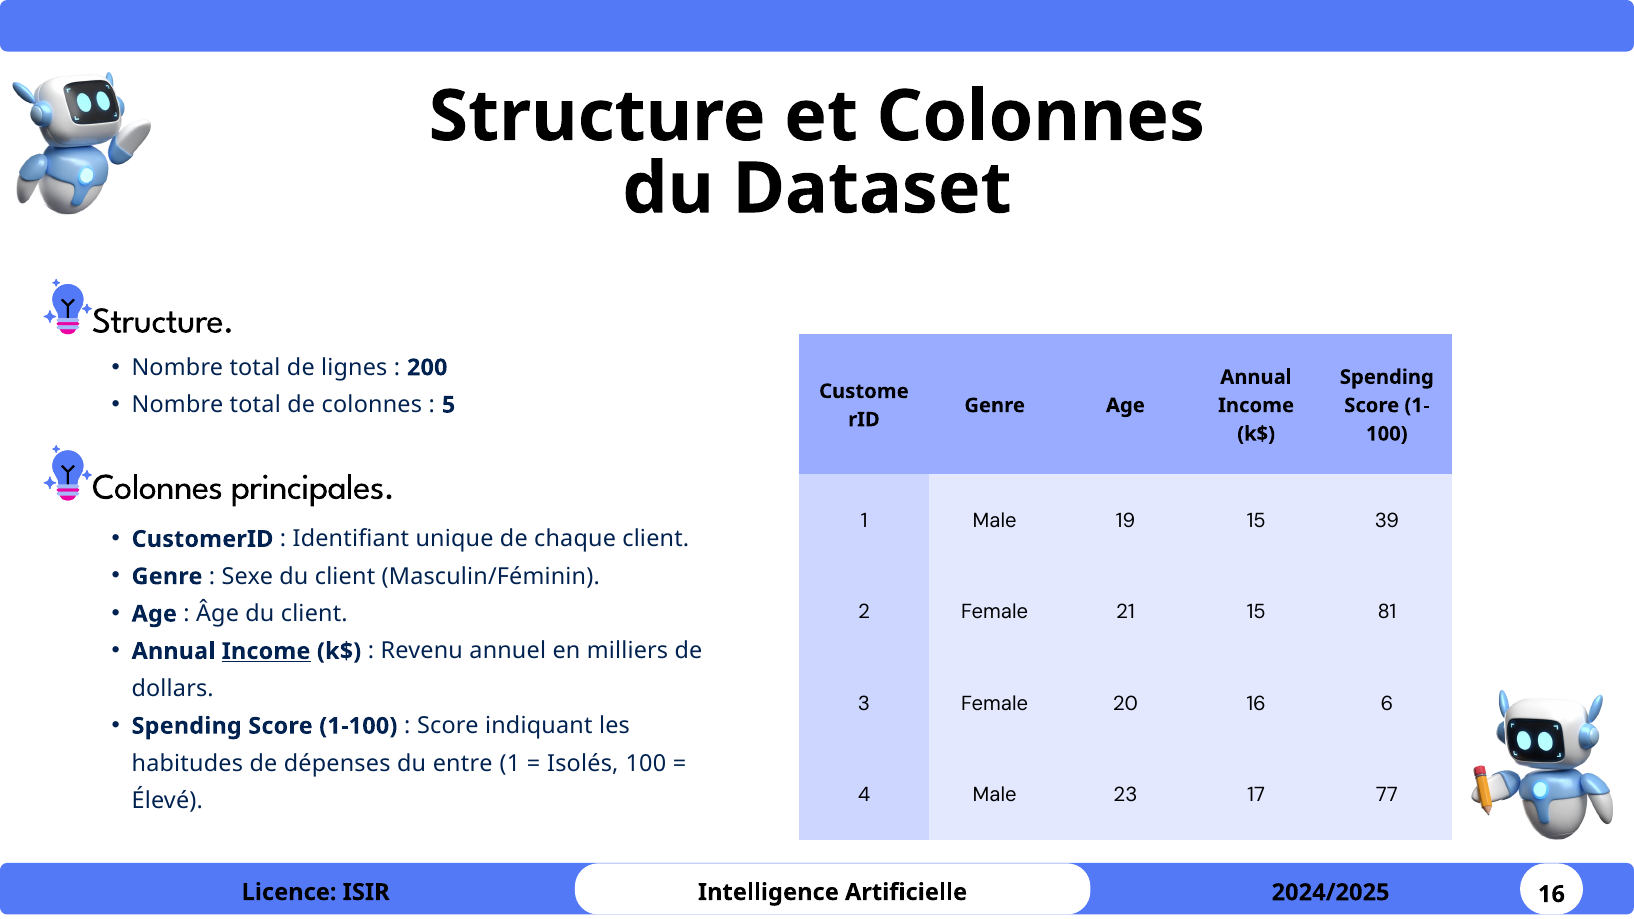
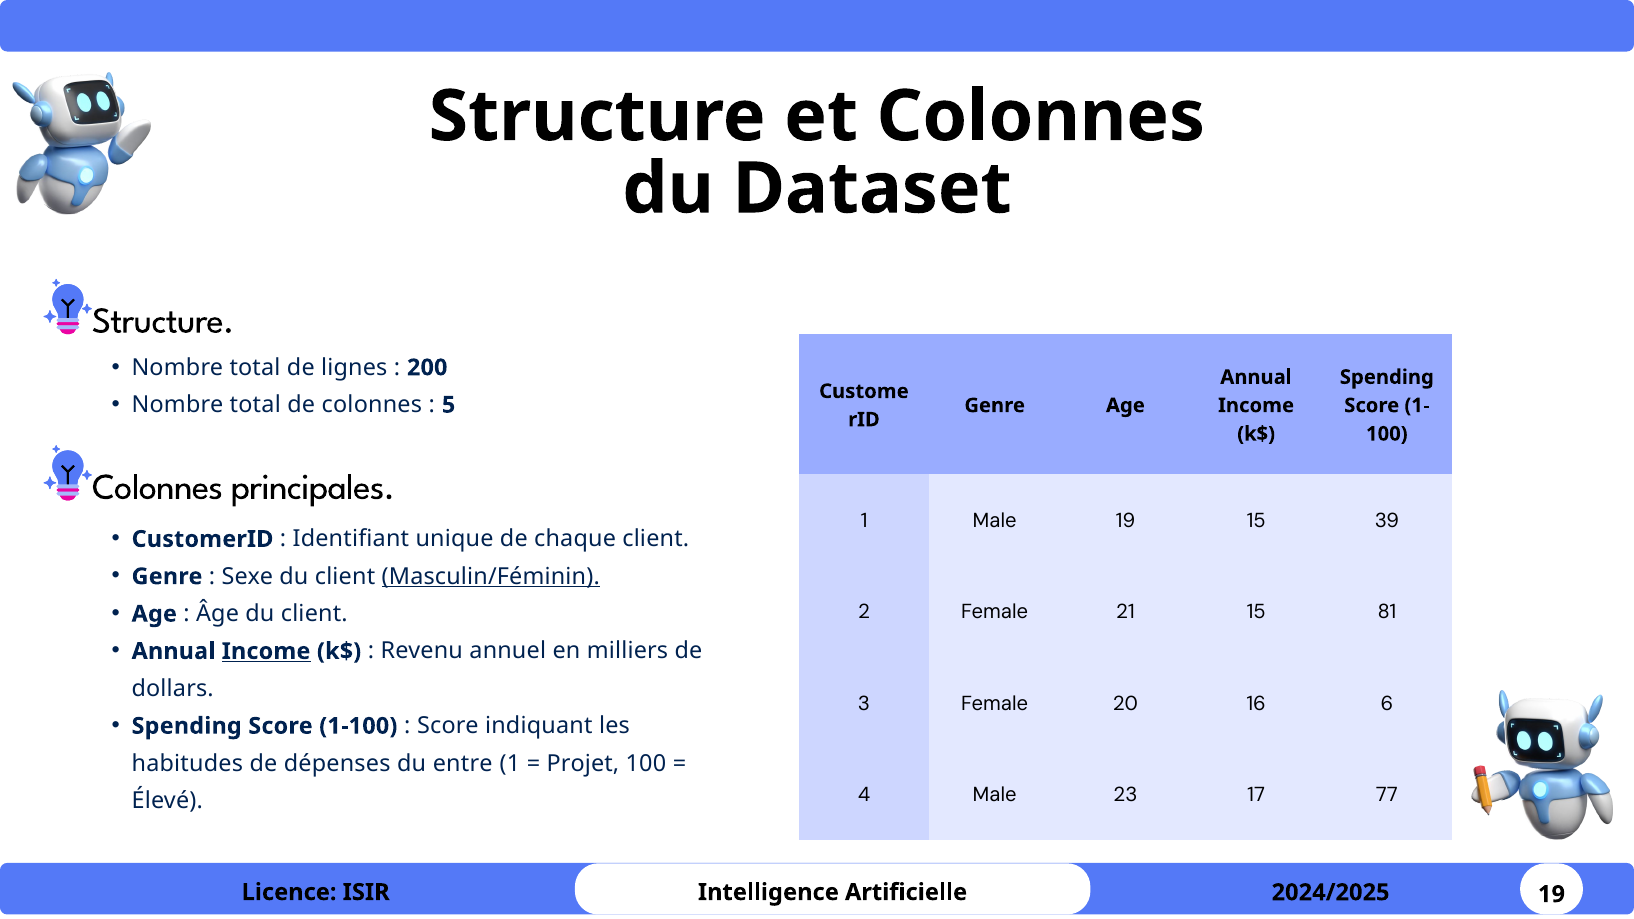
Masculin/Féminin underline: none -> present (491, 577)
Isolés: Isolés -> Projet (583, 763)
2024/2025 16: 16 -> 19 (1551, 894)
